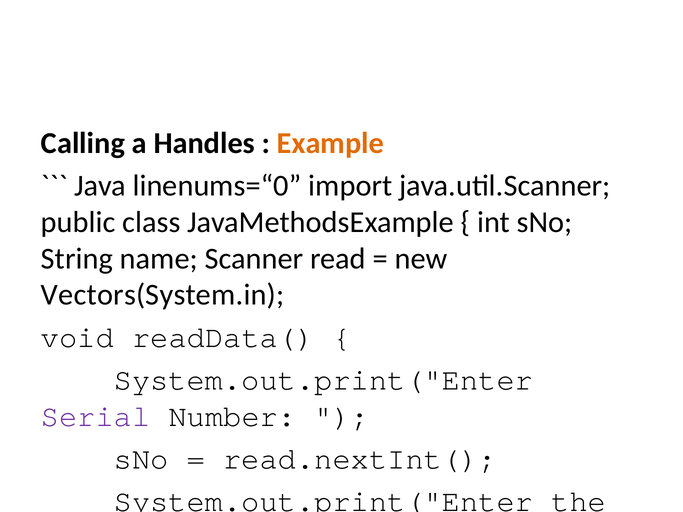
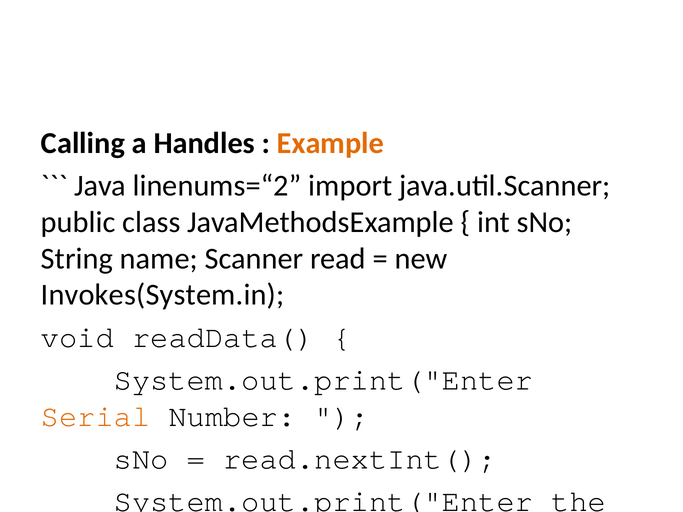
linenums=“0: linenums=“0 -> linenums=“2 (217, 186)
Vectors(System.in: Vectors(System.in -> Invokes(System.in (163, 295)
Serial colour: purple -> orange (96, 417)
